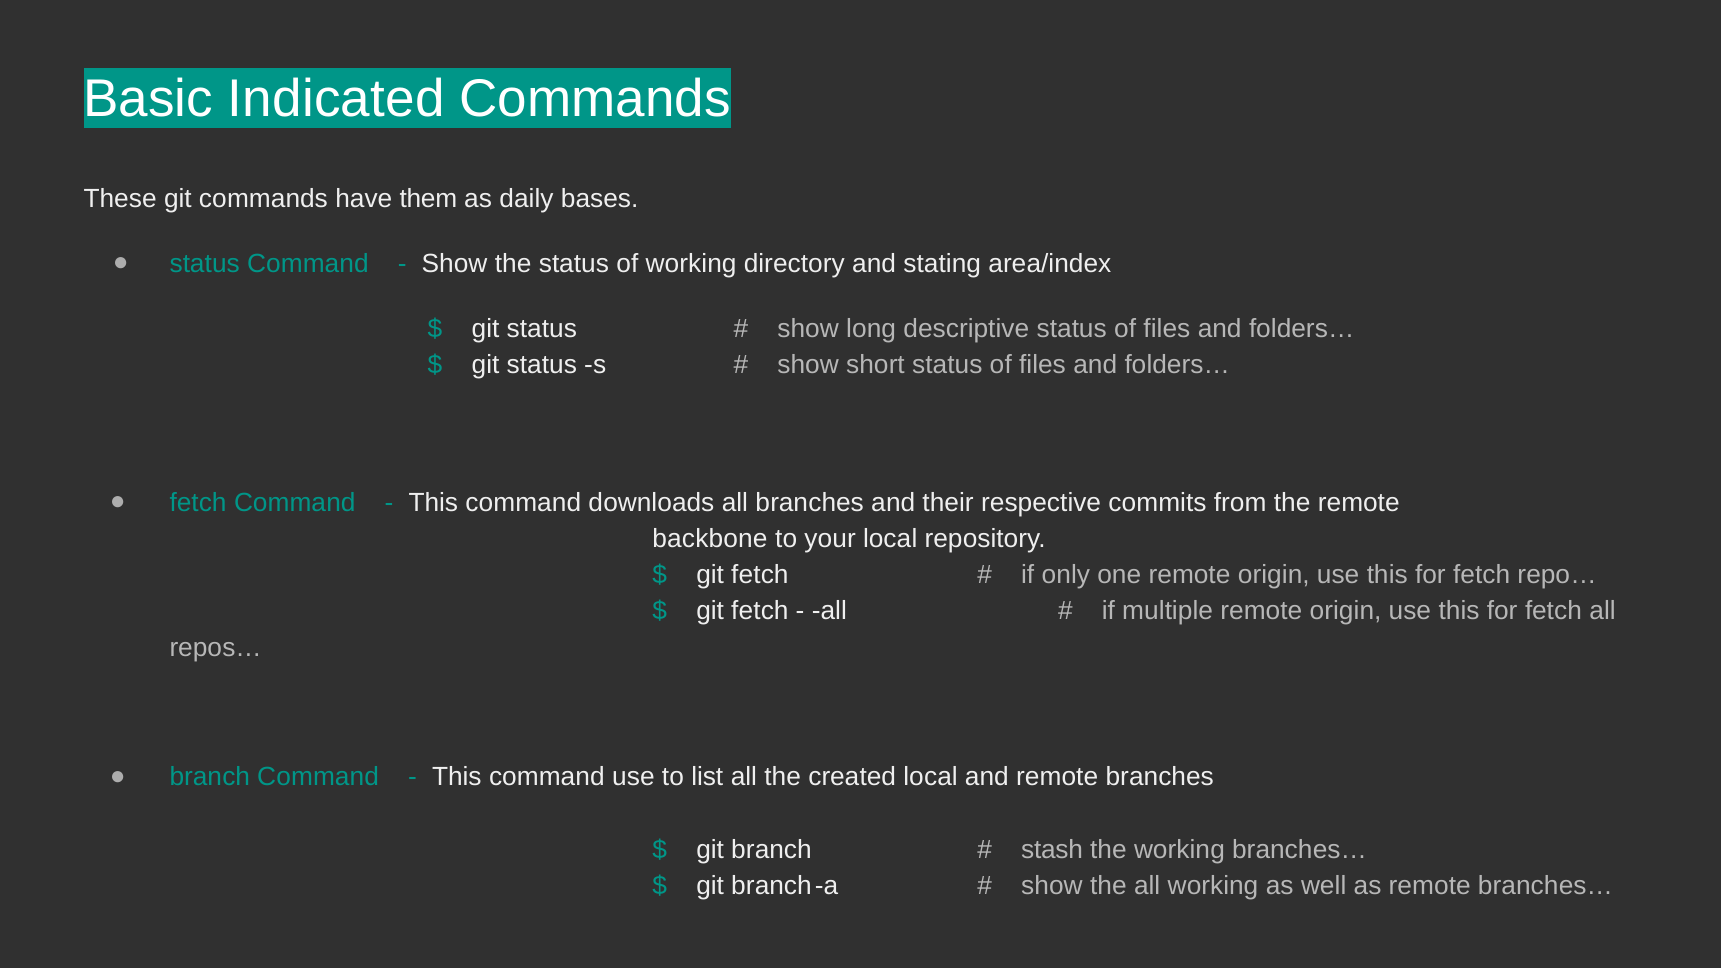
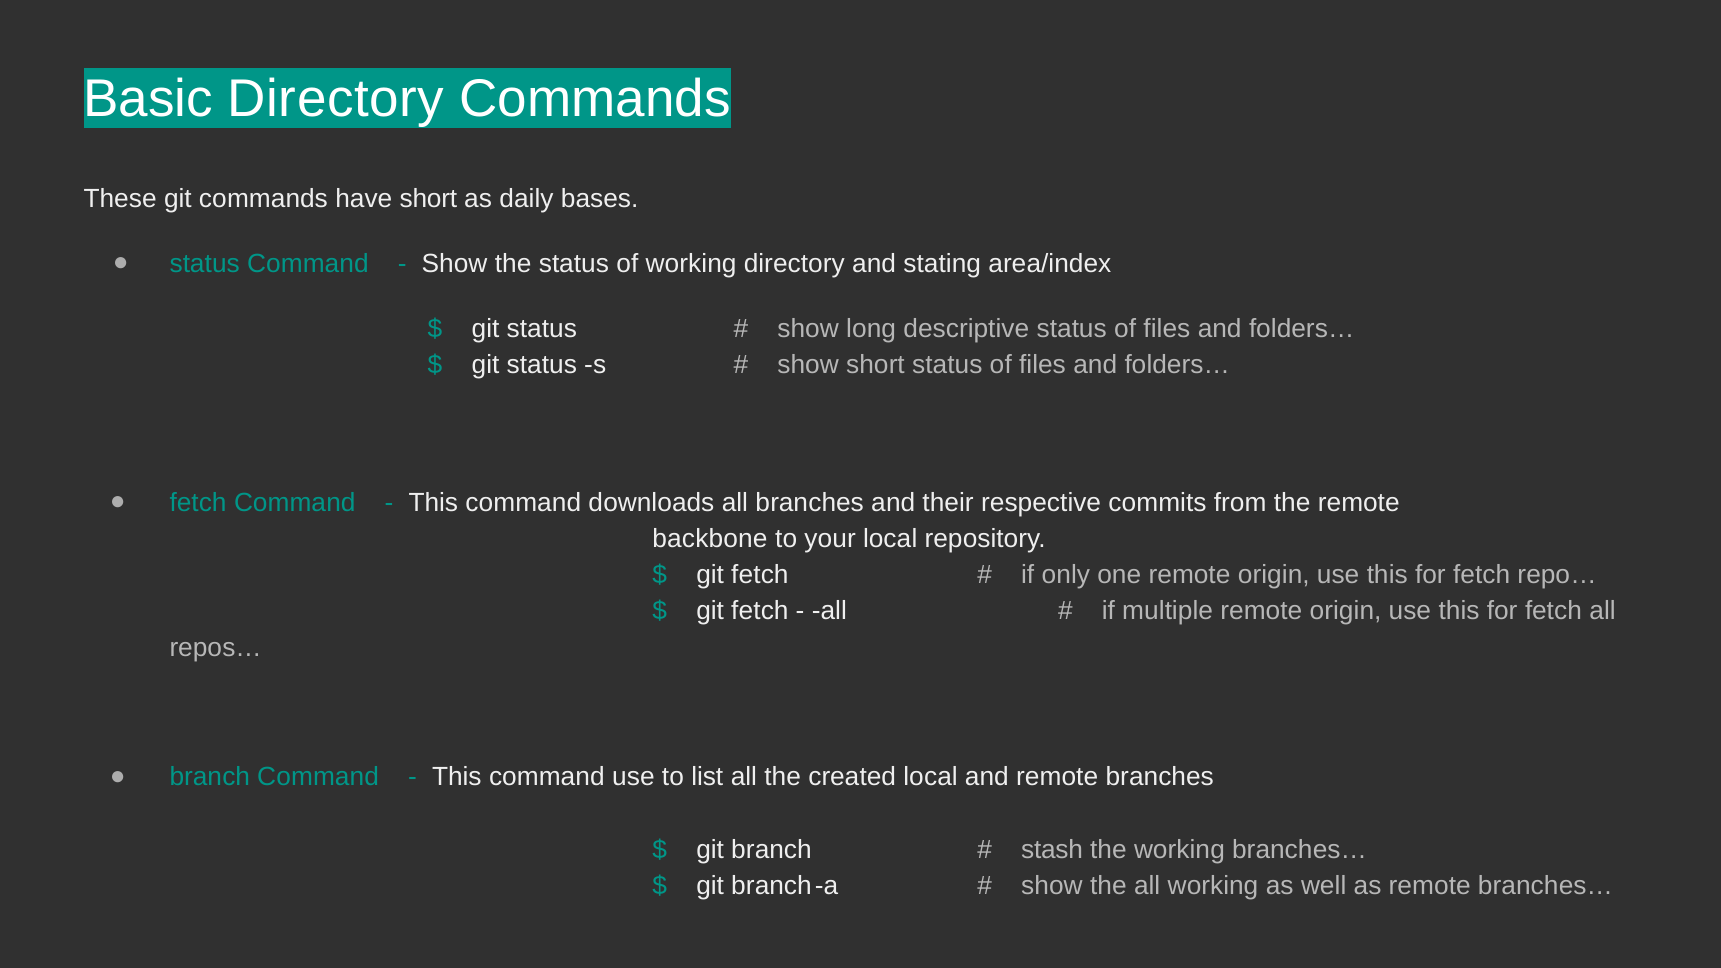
Basic Indicated: Indicated -> Directory (336, 99)
have them: them -> short (428, 199)
